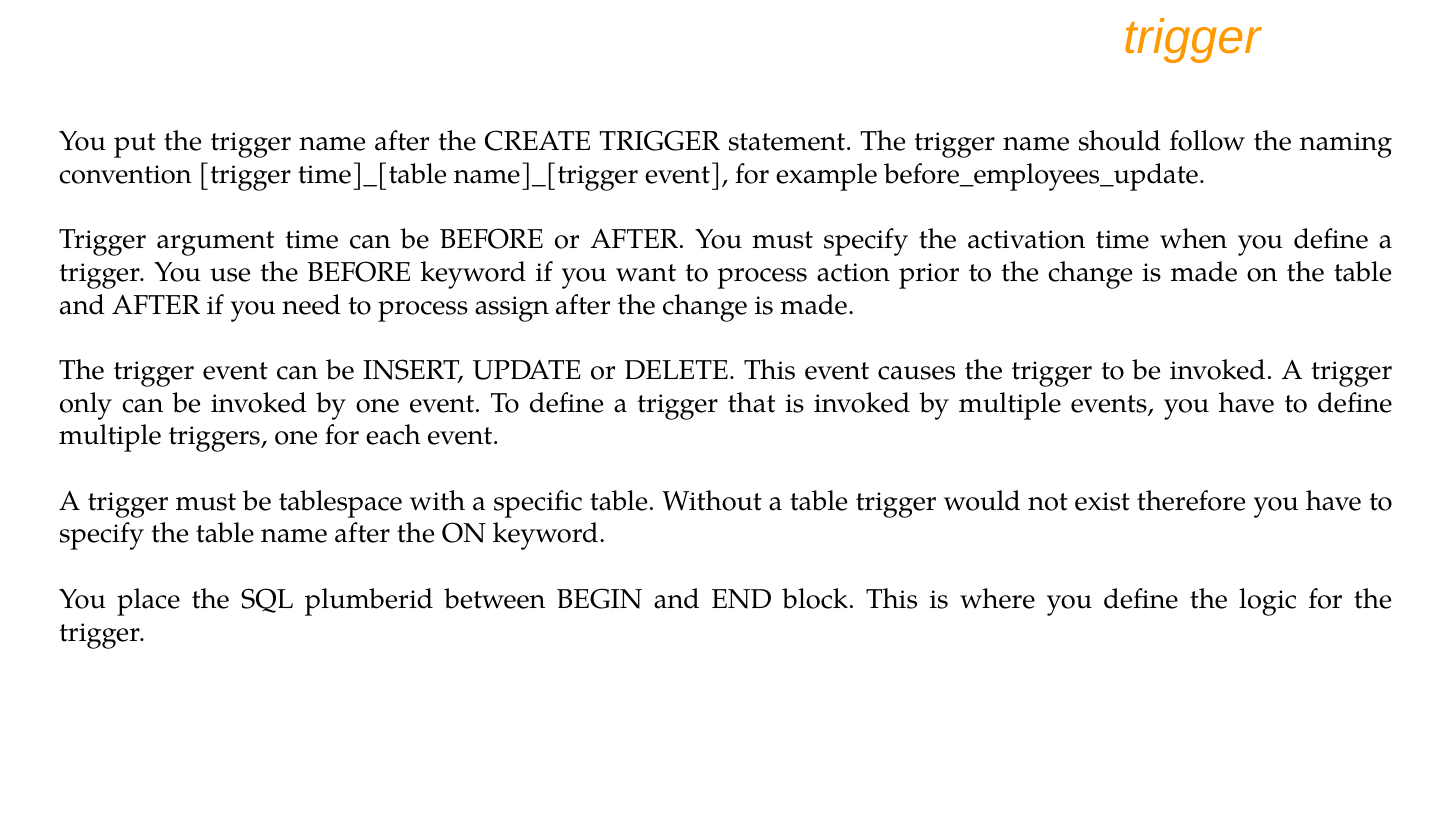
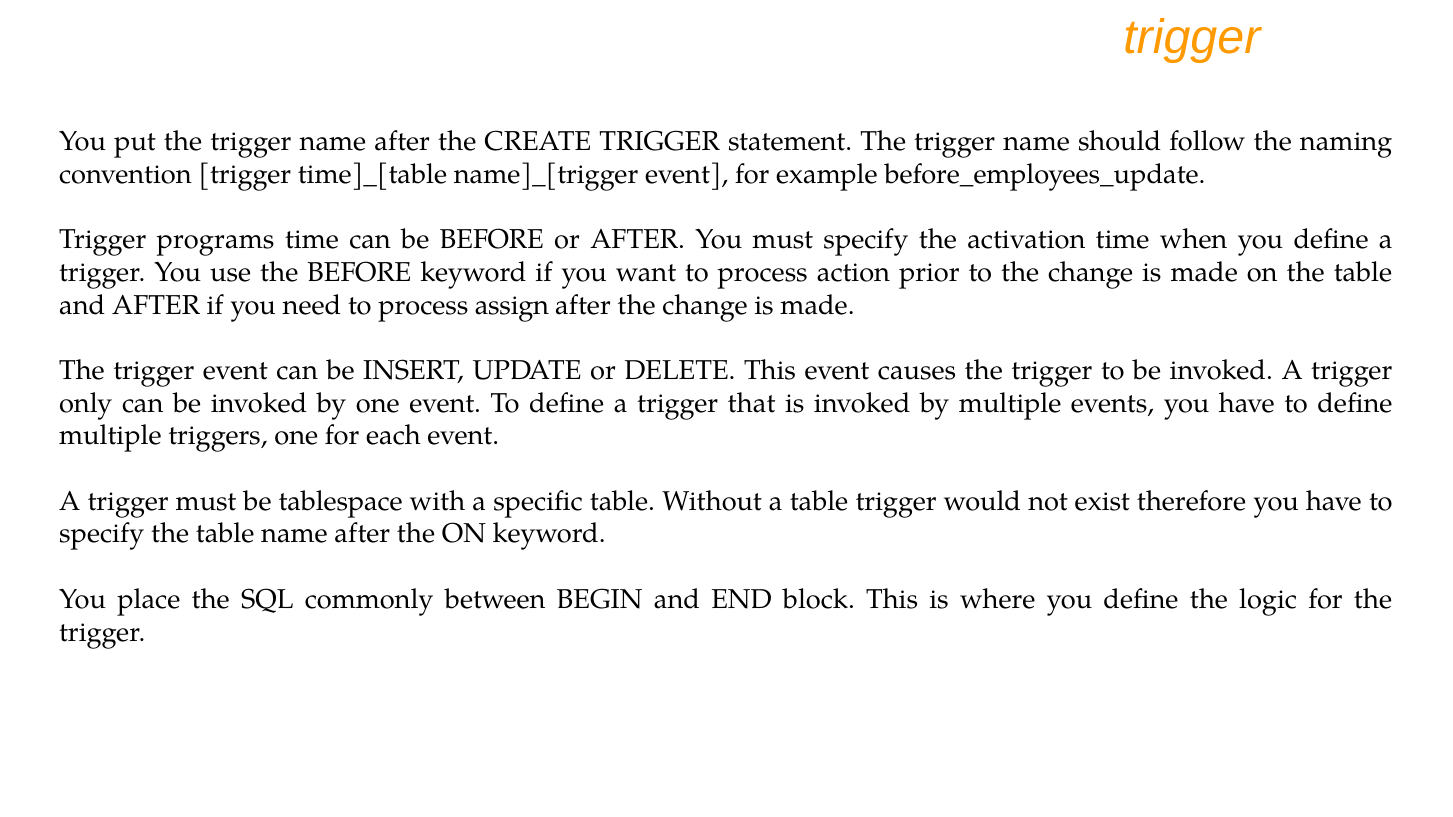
argument: argument -> programs (216, 240)
plumberid: plumberid -> commonly (369, 600)
